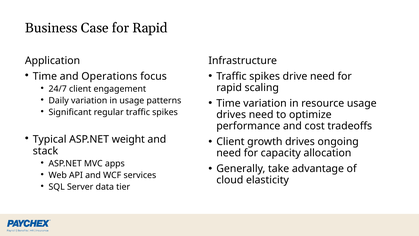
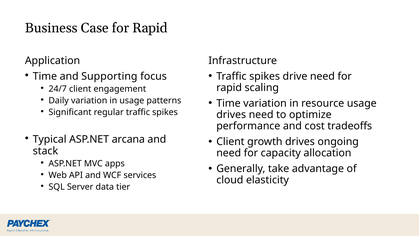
Operations: Operations -> Supporting (109, 76)
weight: weight -> arcana (128, 139)
